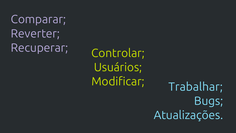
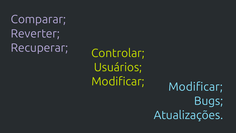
Modificar Trabalhar: Trabalhar -> Modificar (196, 87)
